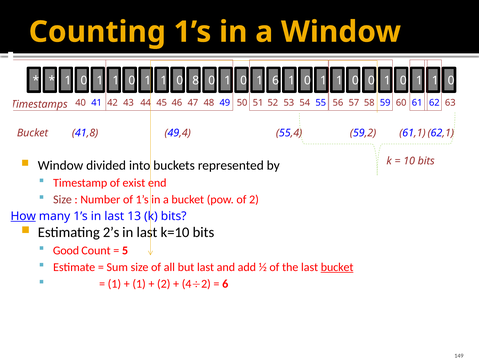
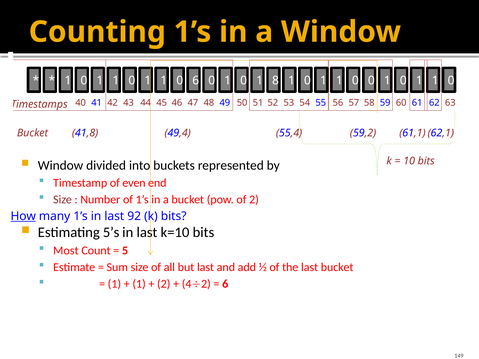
0 8: 8 -> 6 (196, 81)
1 6: 6 -> 8 (276, 81)
exist: exist -> even (134, 183)
13: 13 -> 92 (134, 216)
2’s: 2’s -> 5’s (111, 233)
Good: Good -> Most (66, 251)
bucket underline: present -> none (337, 267)
